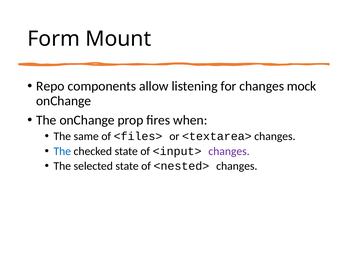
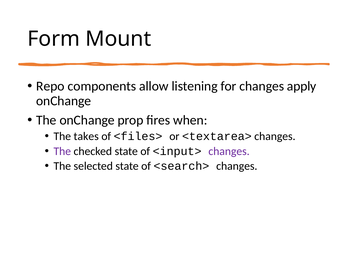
mock: mock -> apply (302, 86)
same: same -> takes (86, 136)
The colour: blue -> purple (62, 151)
<nested>: <nested> -> <search> (181, 166)
